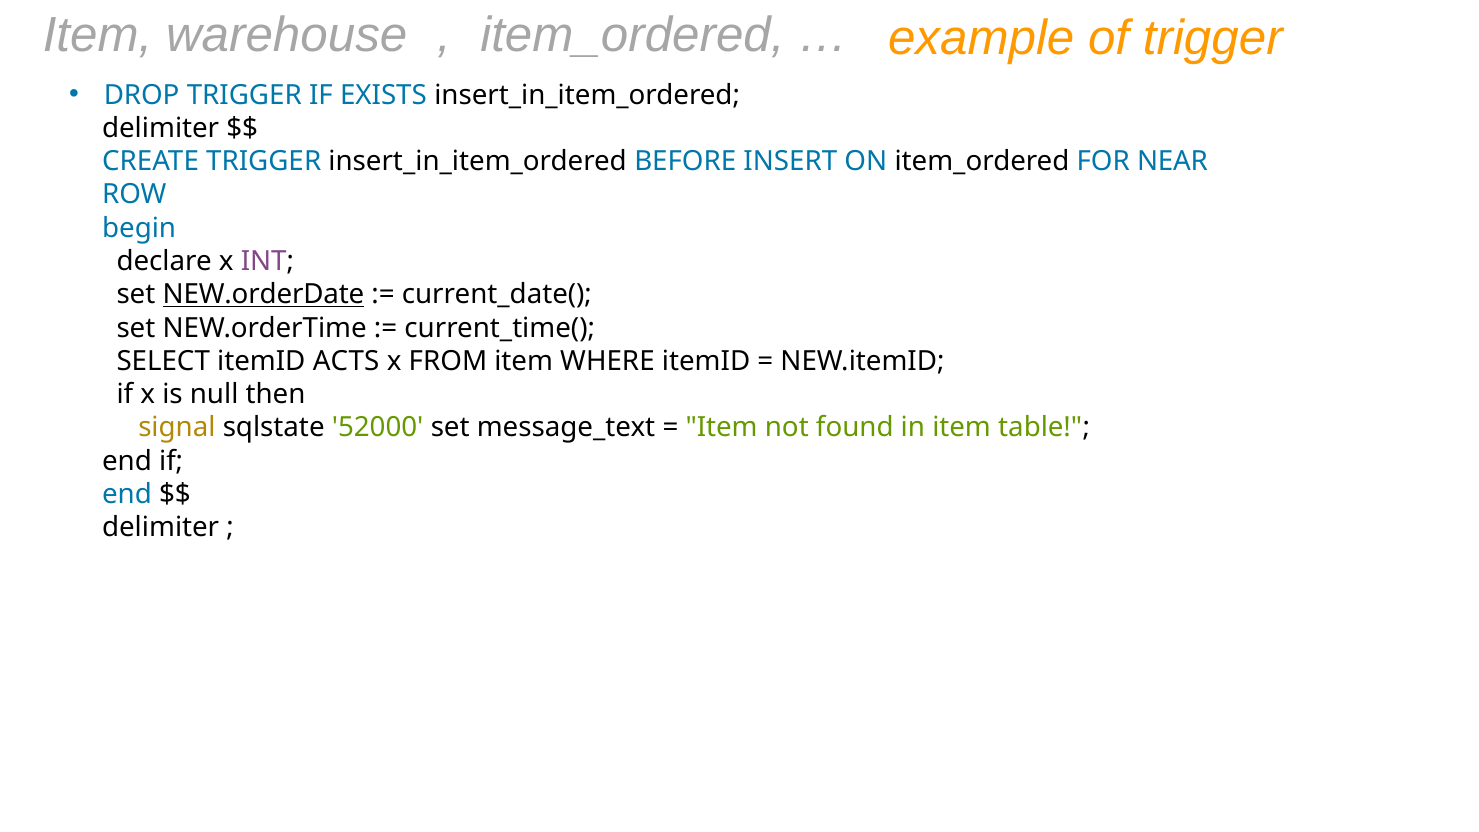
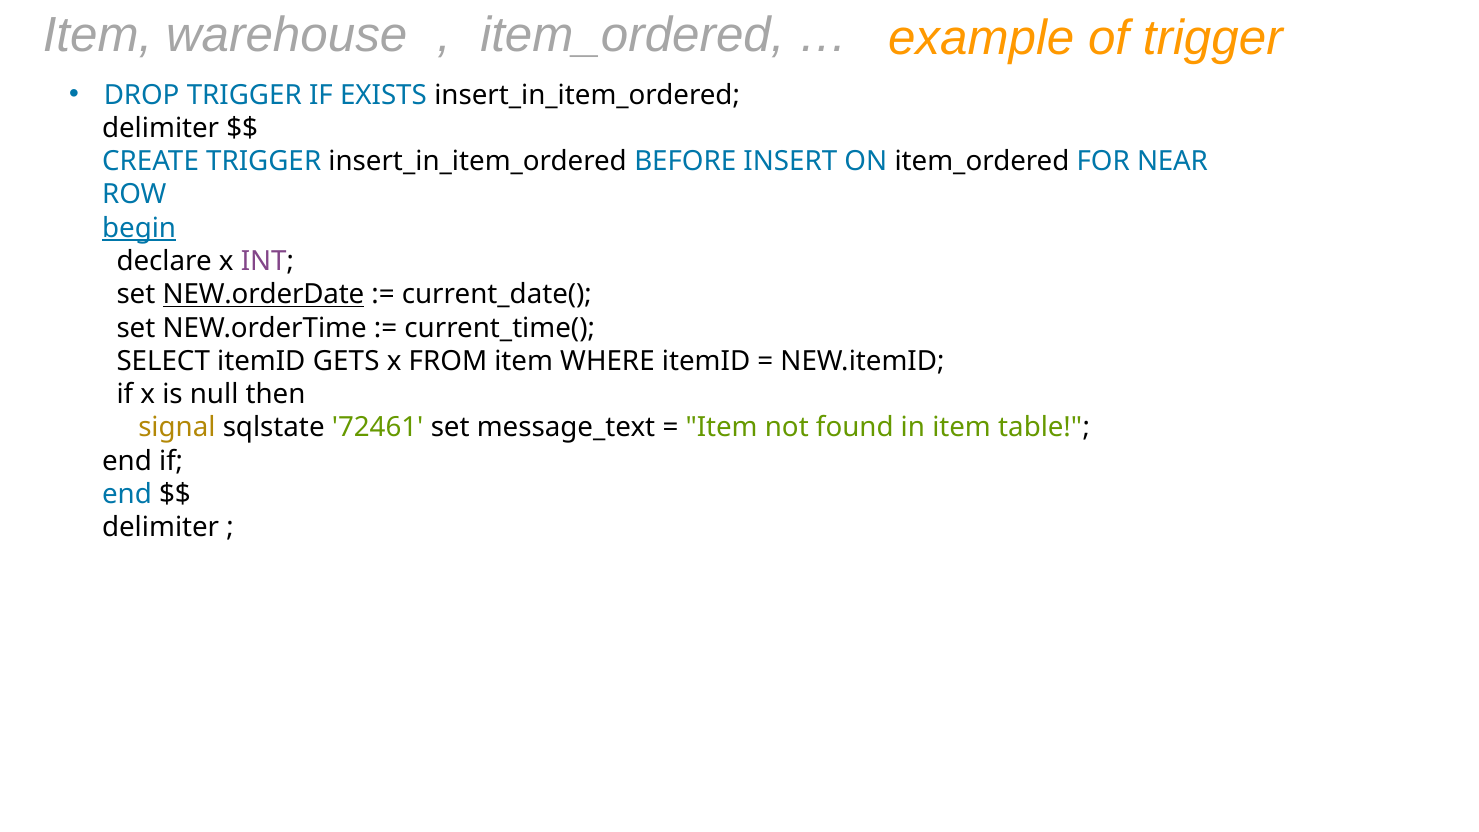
begin underline: none -> present (139, 228)
ACTS: ACTS -> GETS (346, 361)
52000: 52000 -> 72461 (378, 428)
